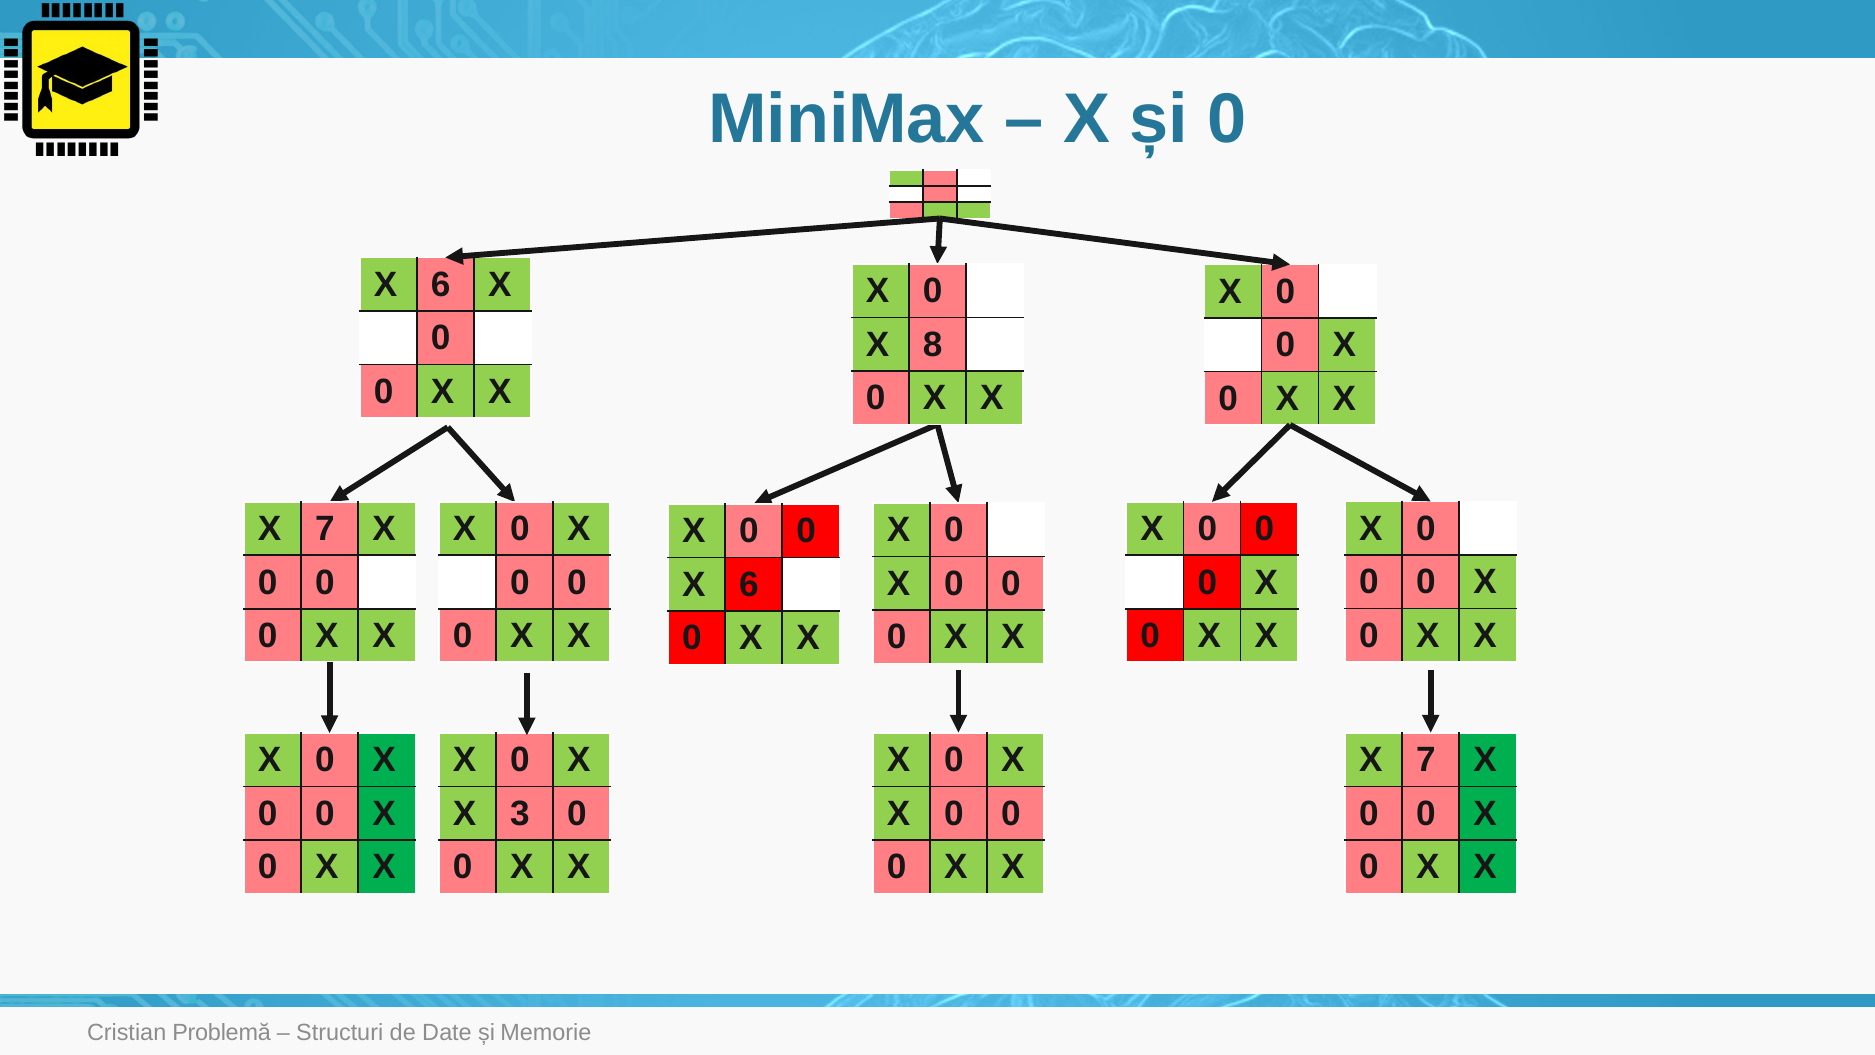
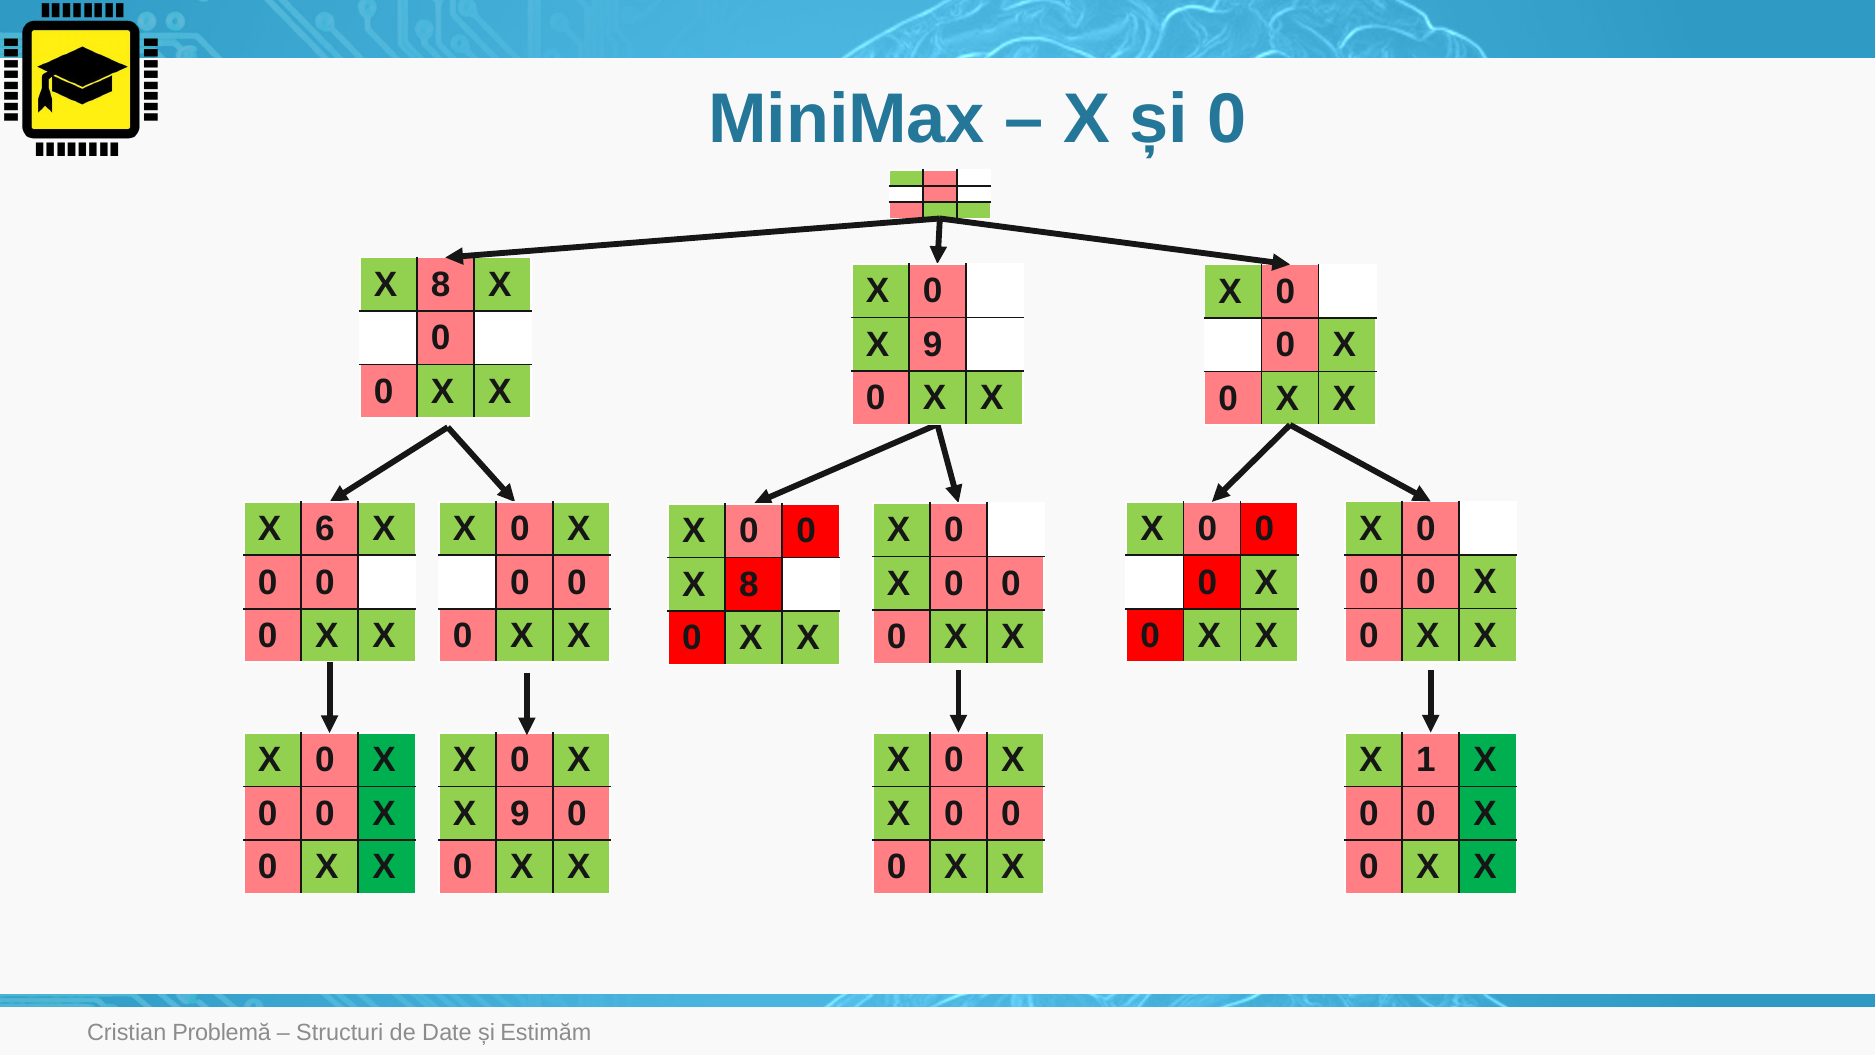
6: 6 -> 8 (441, 285)
8: 8 -> 9 (933, 345)
7: 7 -> 6 (325, 529)
6: 6 -> 8 (749, 585)
7: 7 -> 1 (1426, 760)
3: 3 -> 9 (520, 814)
Memorie: Memorie -> Estimăm (546, 1032)
